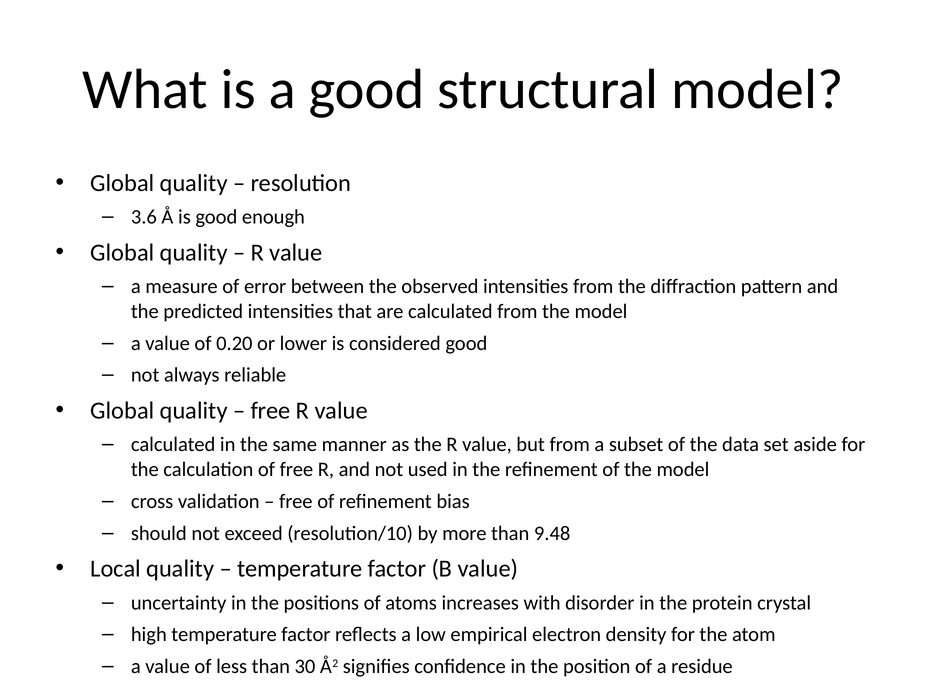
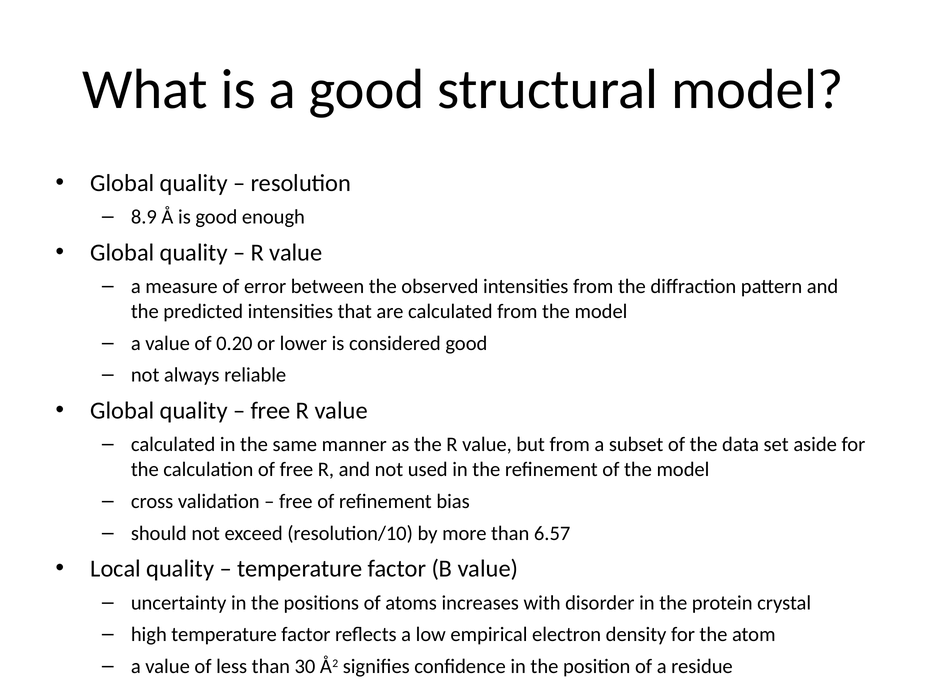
3.6: 3.6 -> 8.9 (144, 217)
9.48: 9.48 -> 6.57 (552, 533)
